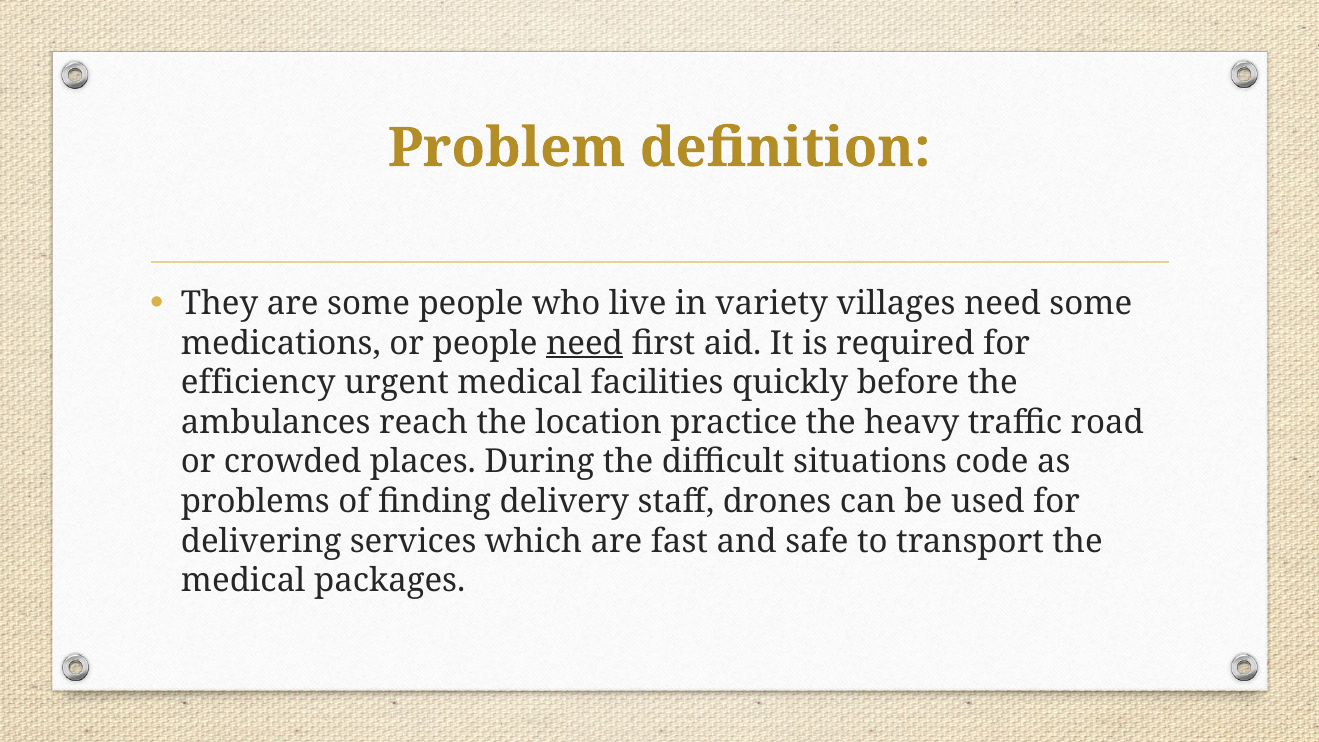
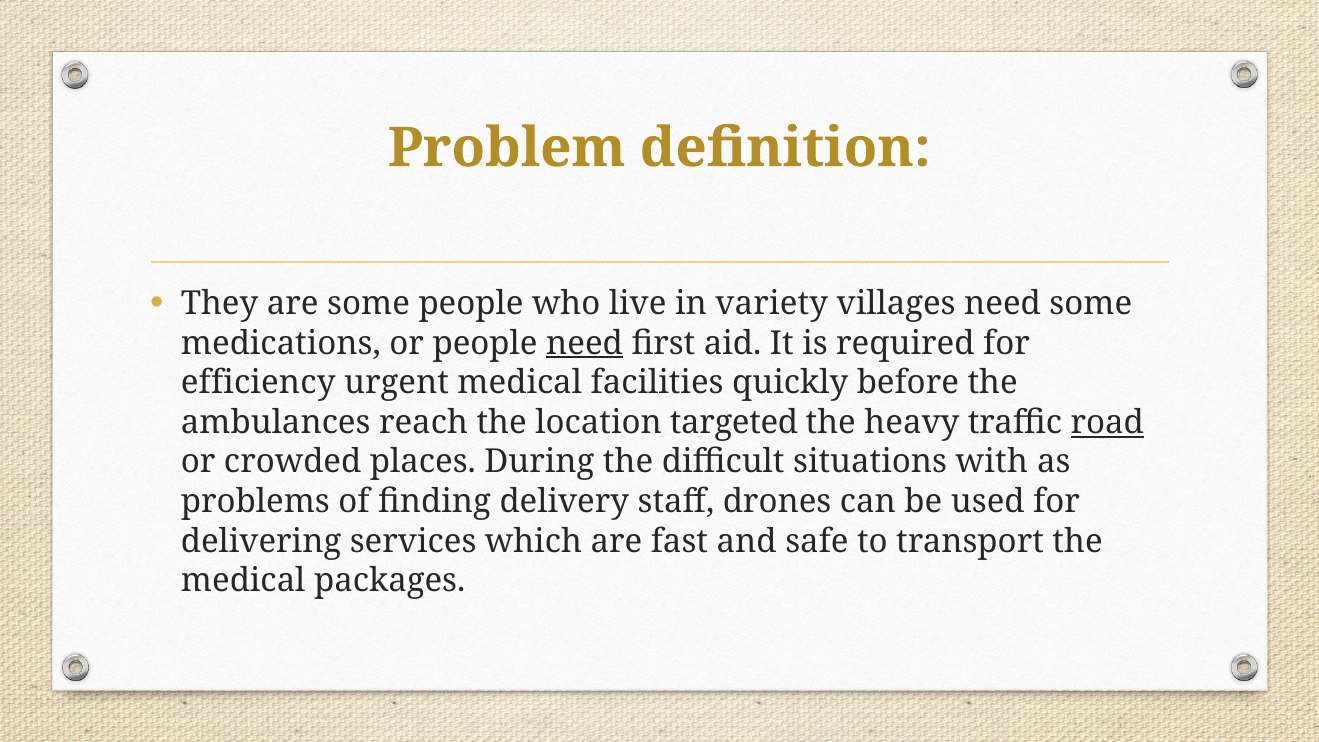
practice: practice -> targeted (734, 422)
road underline: none -> present (1107, 422)
code: code -> with (992, 462)
